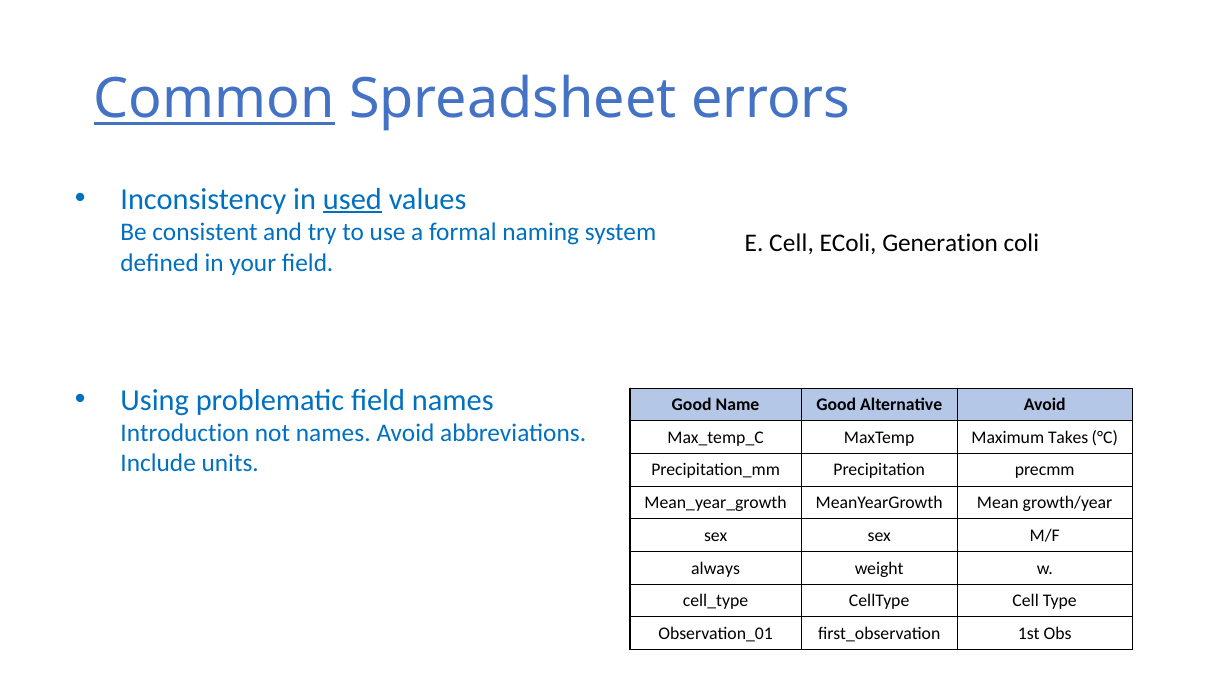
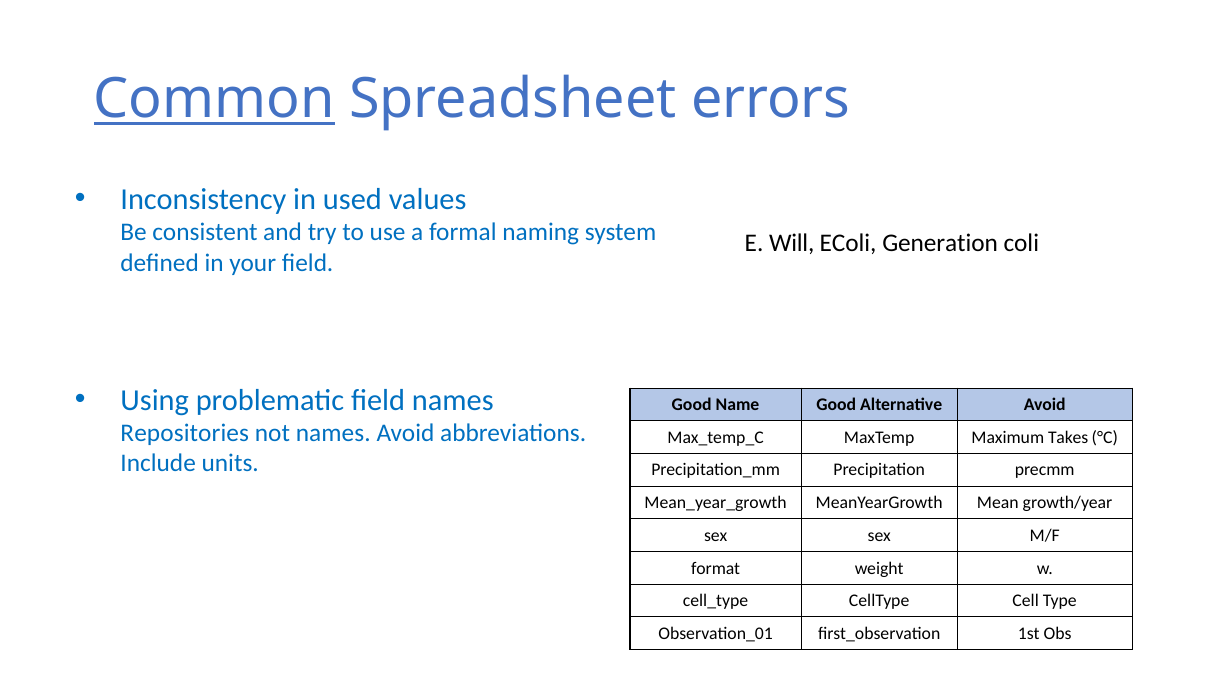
used underline: present -> none (352, 199)
E Cell: Cell -> Will (792, 243)
Introduction: Introduction -> Repositories (185, 433)
always: always -> format (716, 568)
